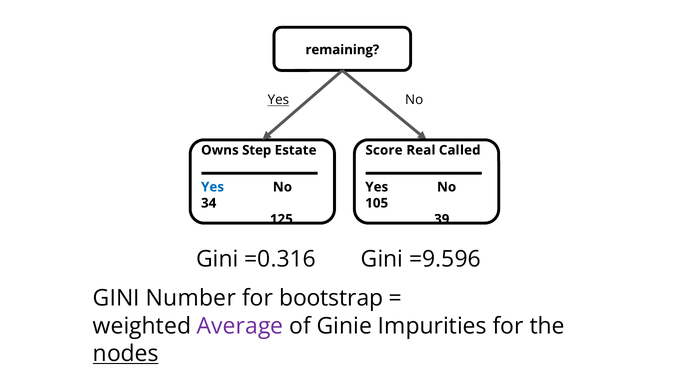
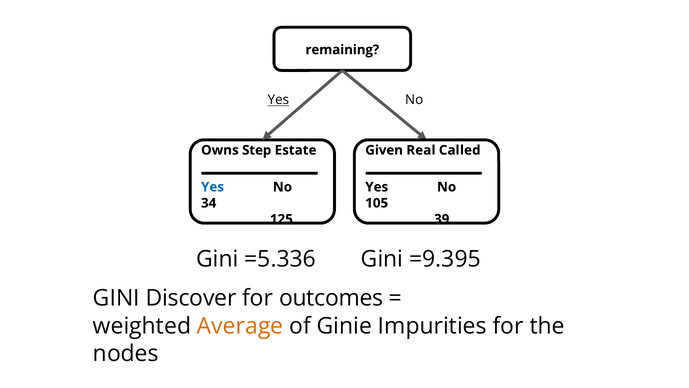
Score: Score -> Given (384, 150)
=0.316: =0.316 -> =5.336 (280, 259)
=9.596: =9.596 -> =9.395 (445, 259)
Number: Number -> Discover (191, 298)
bootstrap: bootstrap -> outcomes (331, 298)
Average colour: purple -> orange (240, 326)
nodes underline: present -> none (126, 353)
